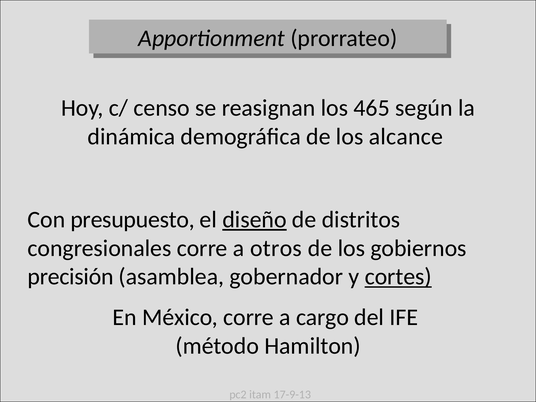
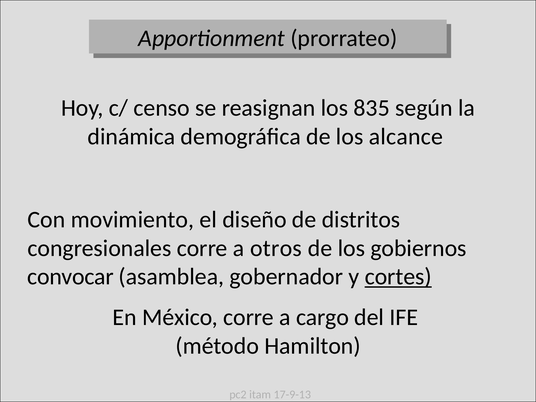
465: 465 -> 835 (372, 108)
presupuesto: presupuesto -> movimiento (132, 220)
diseño underline: present -> none (254, 220)
precisión: precisión -> convocar (71, 277)
